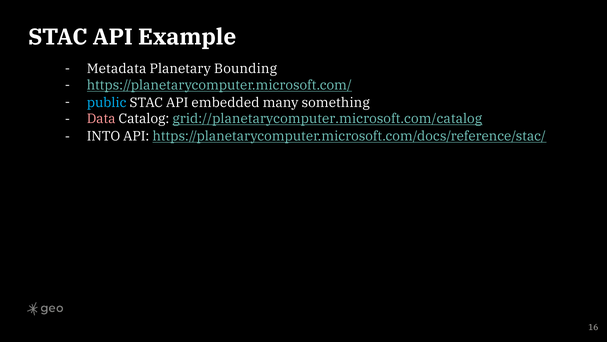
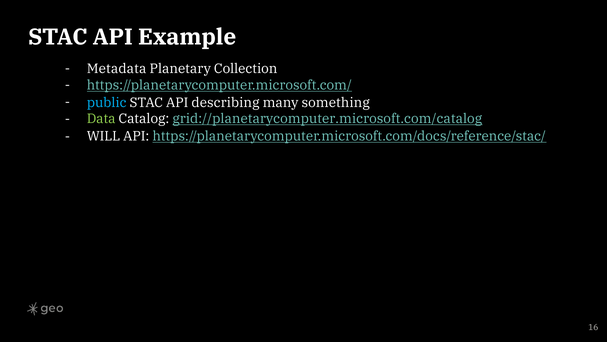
Bounding: Bounding -> Collection (246, 69)
embedded: embedded -> describing (226, 103)
Data colour: pink -> light green (101, 119)
INTO: INTO -> WILL (103, 136)
